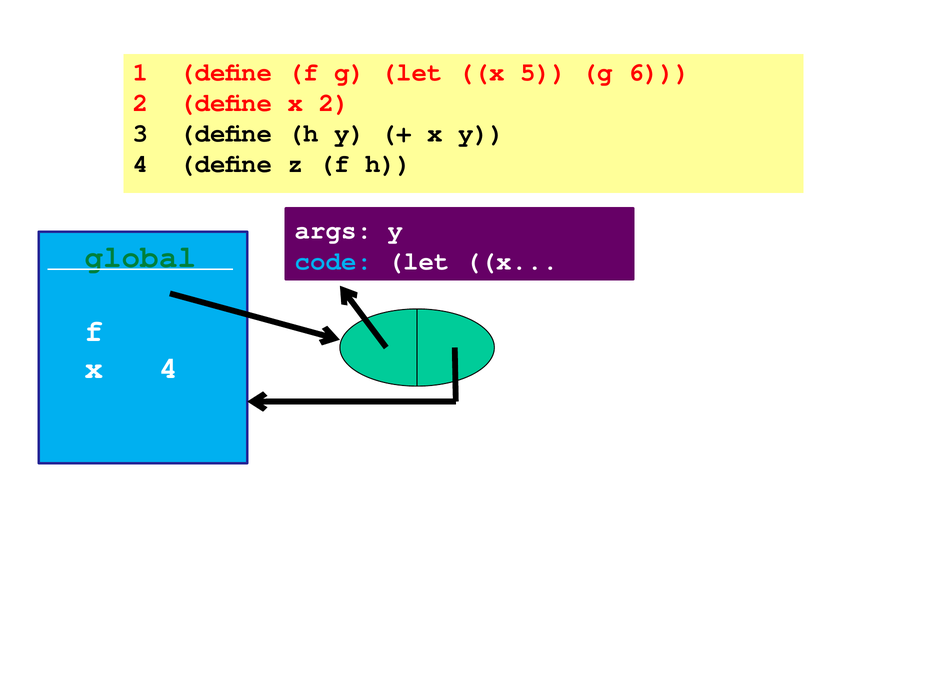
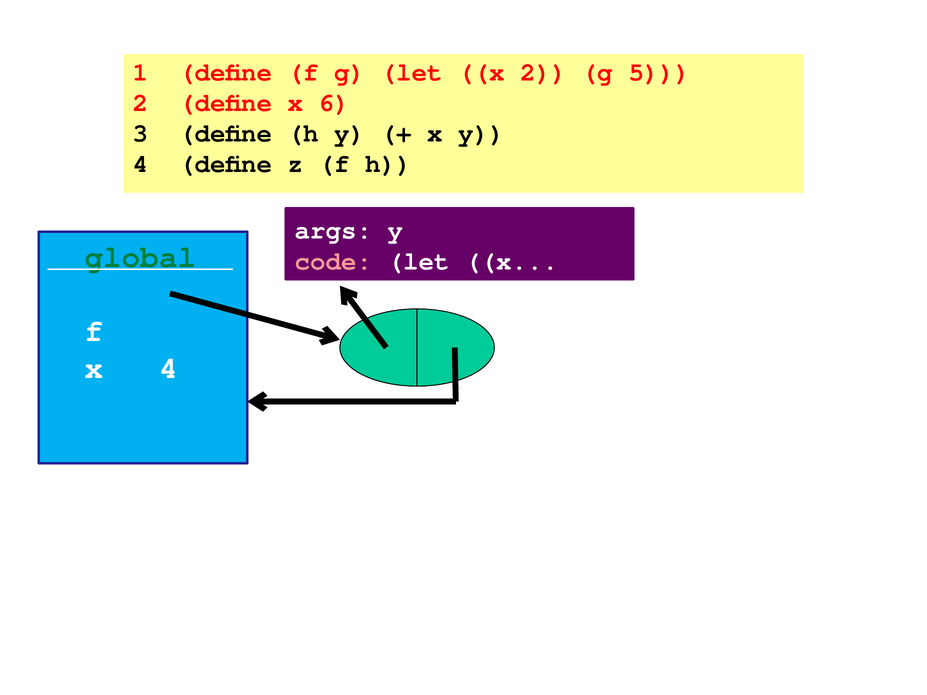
x 5: 5 -> 2 (543, 72)
6: 6 -> 5 (659, 72)
x 2: 2 -> 6 (334, 103)
code colour: light blue -> pink (334, 261)
